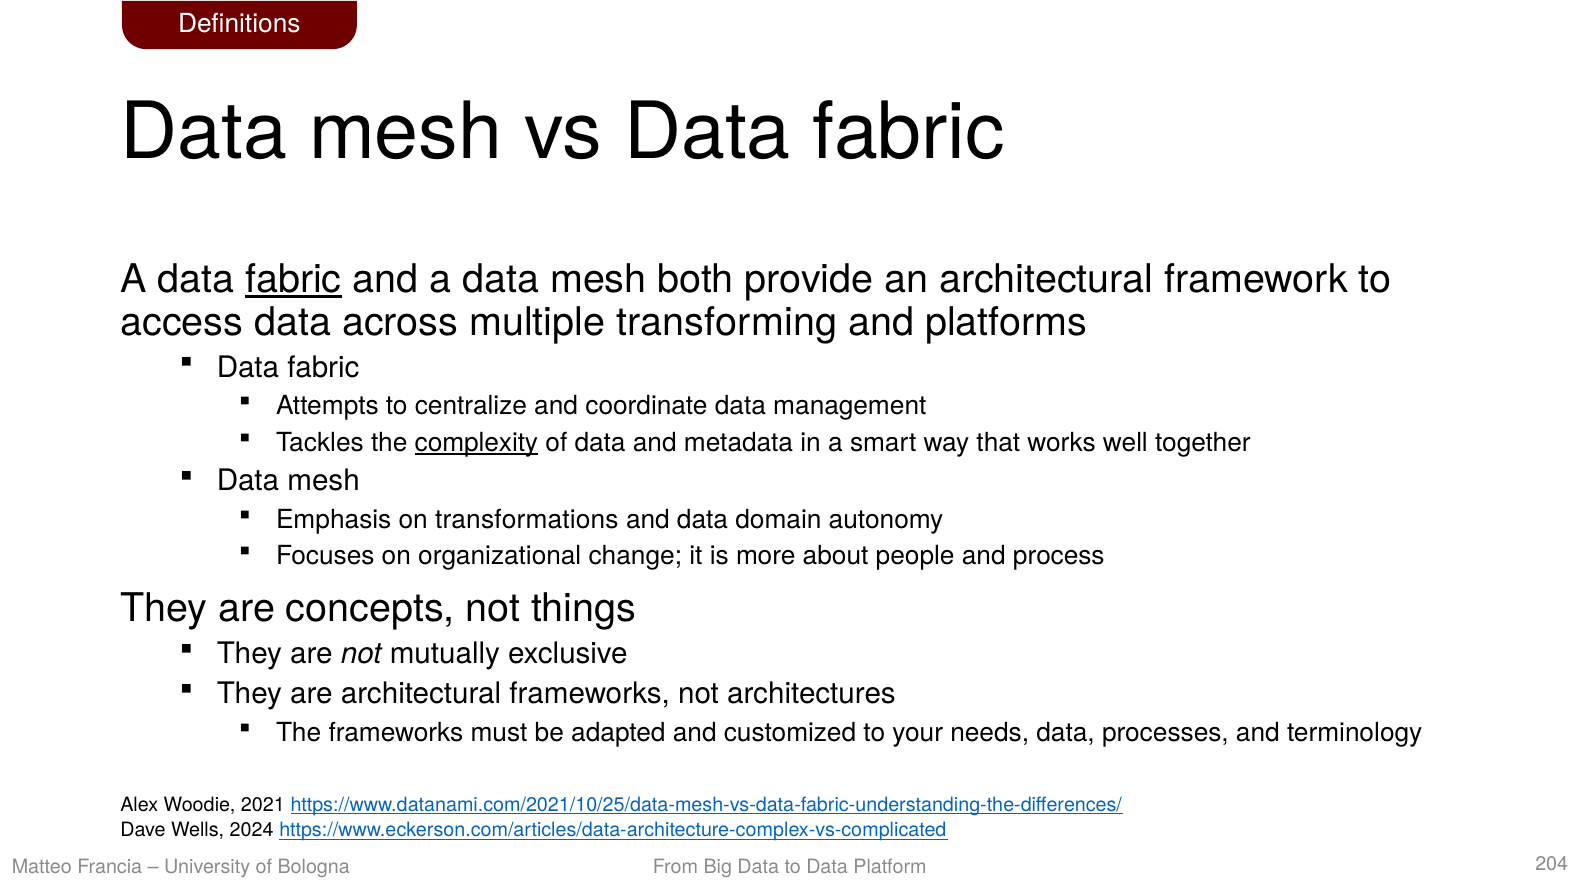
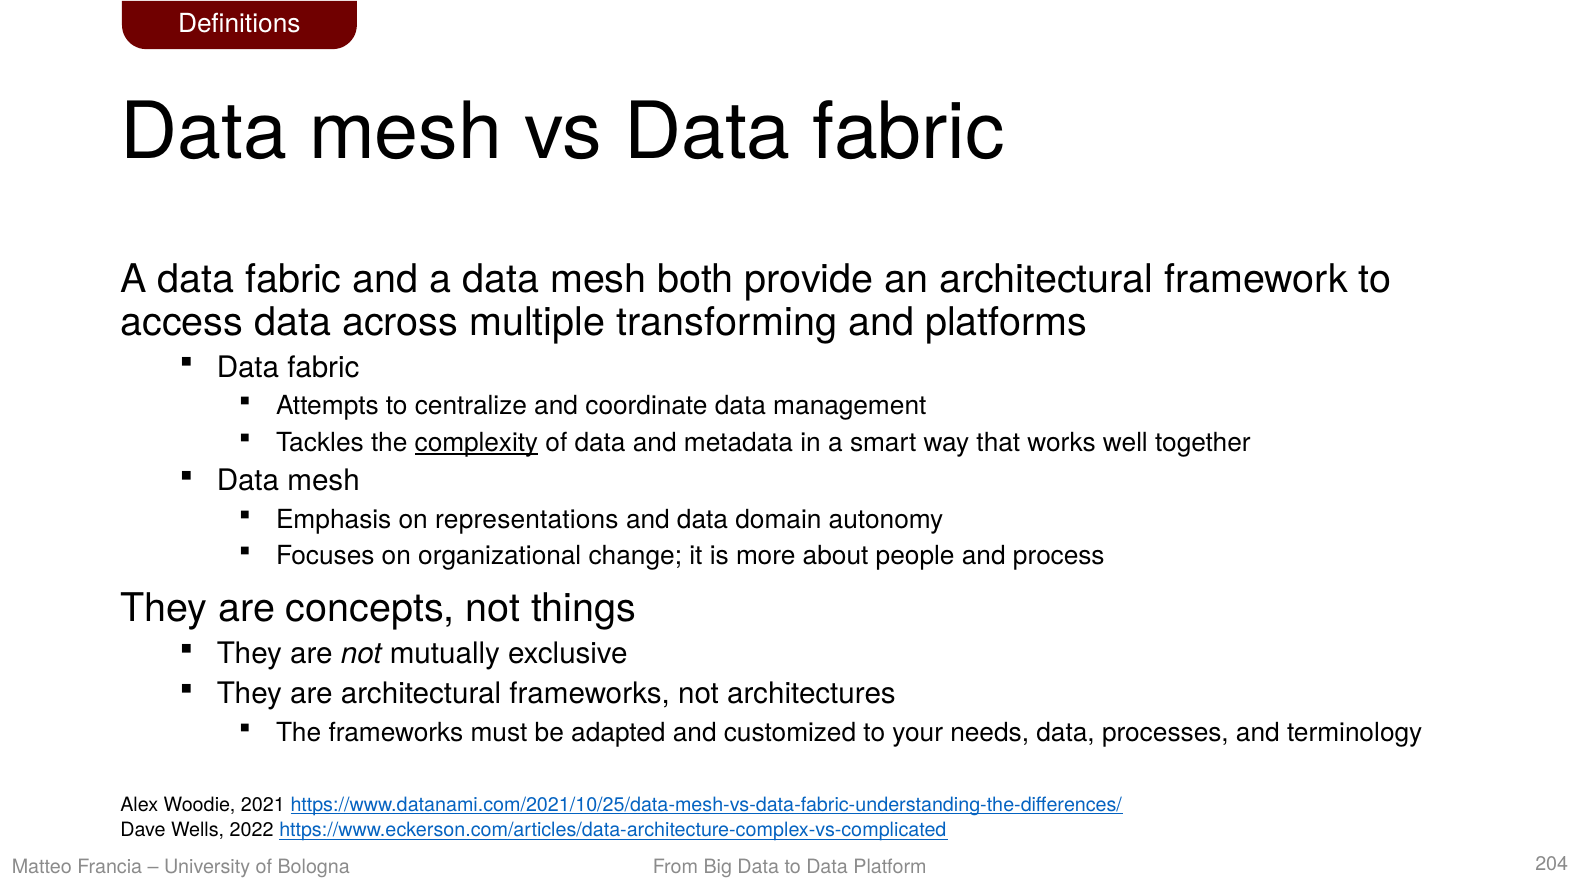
fabric underline: present -> none (294, 279)
transformations: transformations -> representations (527, 519)
2024: 2024 -> 2022 (252, 830)
